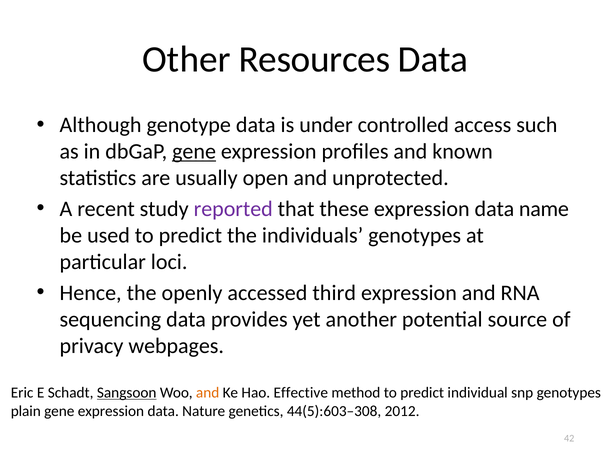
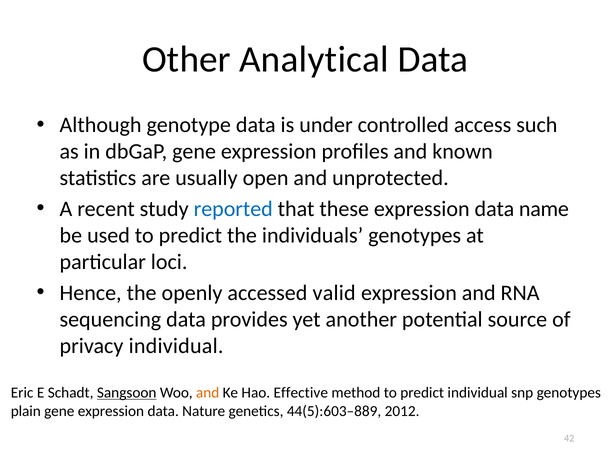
Resources: Resources -> Analytical (314, 59)
gene underline: present -> none (194, 151)
reported colour: purple -> blue (233, 209)
third: third -> valid (334, 292)
privacy webpages: webpages -> individual (176, 345)
44(5):603–308: 44(5):603–308 -> 44(5):603–889 (334, 410)
